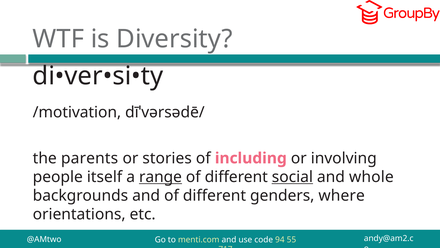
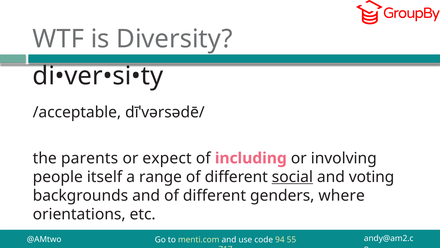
/motivation: /motivation -> /acceptable (77, 112)
stories: stories -> expect (167, 158)
range underline: present -> none (161, 177)
whole: whole -> voting (372, 177)
